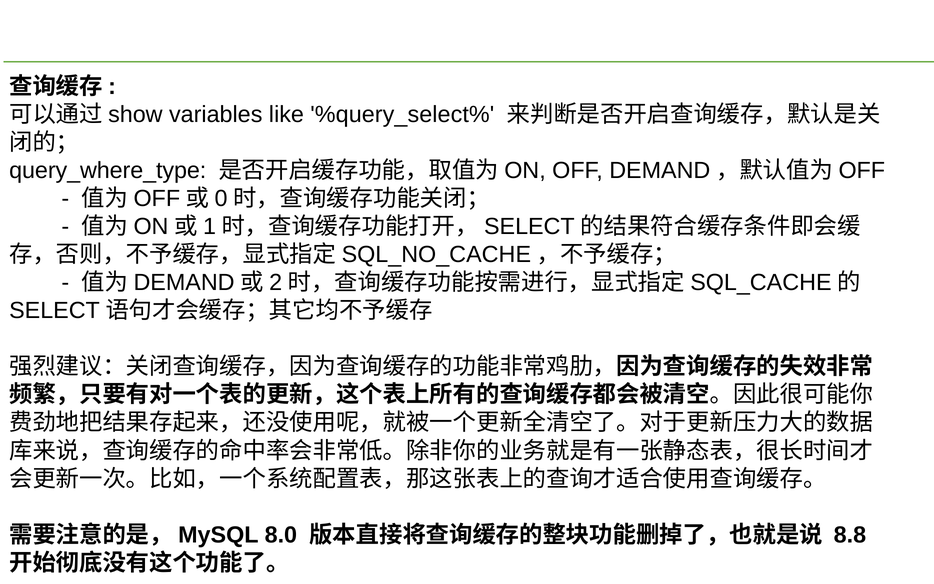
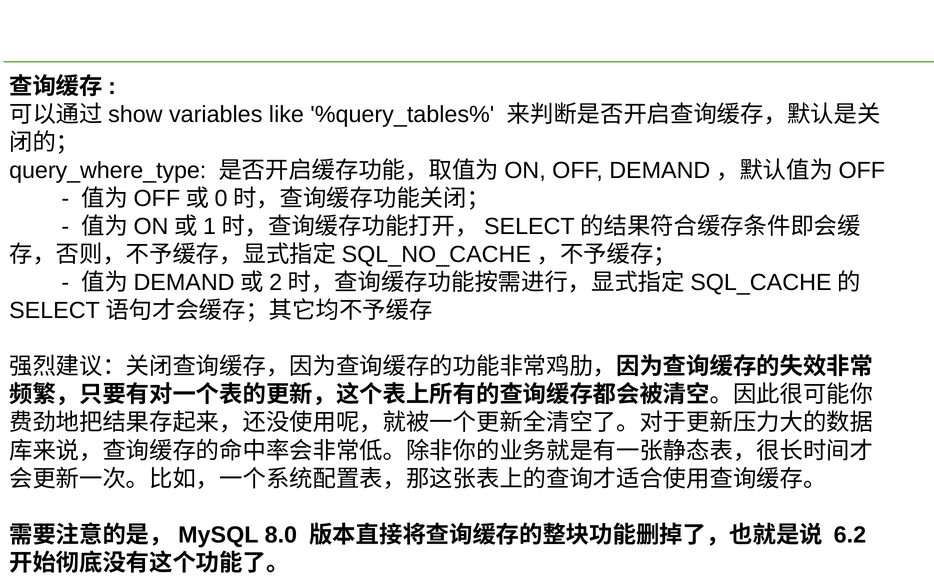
%query_select%: %query_select% -> %query_tables% (402, 114)
8.8: 8.8 -> 6.2 (850, 535)
